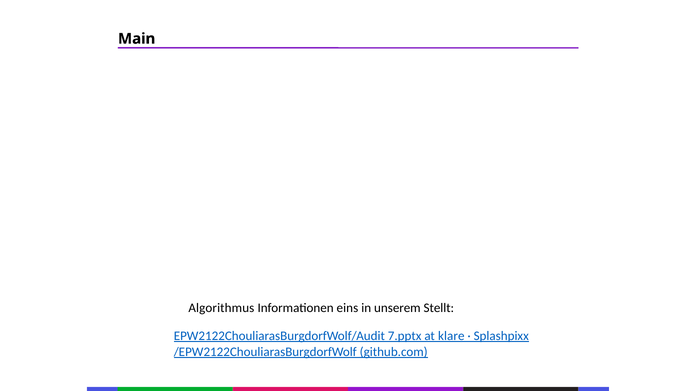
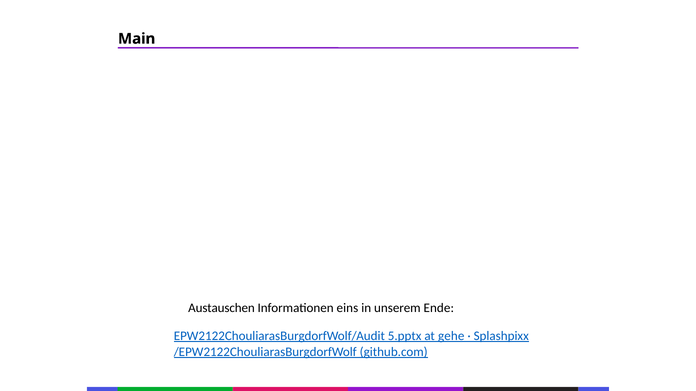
Algorithmus: Algorithmus -> Austauschen (221, 308)
Stellt: Stellt -> Ende (439, 308)
7.pptx: 7.pptx -> 5.pptx (405, 336)
klare: klare -> gehe (451, 336)
